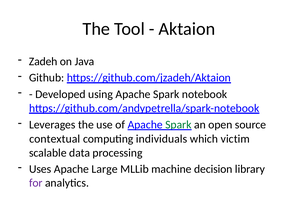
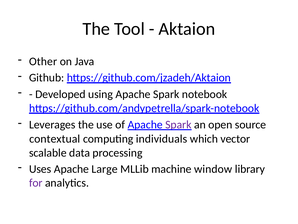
Zadeh: Zadeh -> Other (43, 61)
Spark colour: green -> purple (178, 124)
victim: victim -> vector (235, 139)
decision: decision -> window (213, 169)
